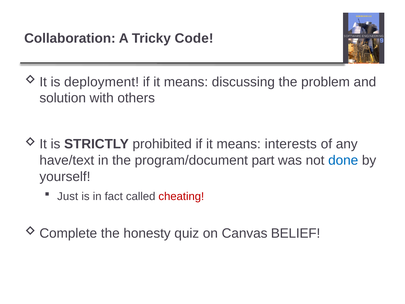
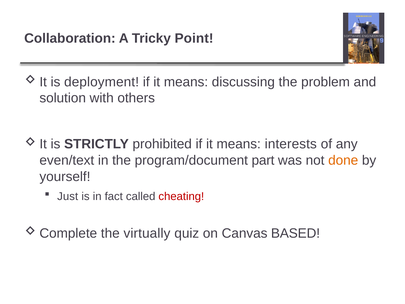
Code: Code -> Point (194, 38)
have/text: have/text -> even/text (67, 160)
done colour: blue -> orange (343, 160)
honesty: honesty -> virtually (147, 233)
BELIEF: BELIEF -> BASED (296, 233)
